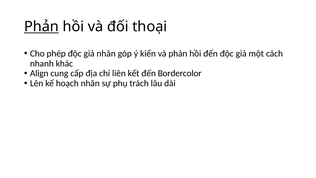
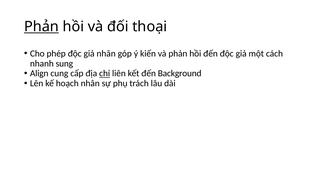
khác: khác -> sung (64, 63)
chỉ underline: none -> present (105, 73)
Bordercolor: Bordercolor -> Background (180, 73)
